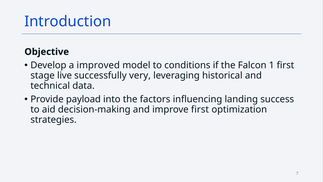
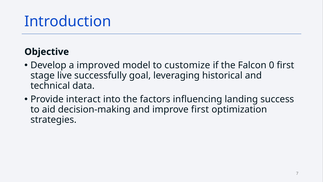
conditions: conditions -> customize (187, 65)
1: 1 -> 0 (272, 65)
very: very -> goal (140, 75)
payload: payload -> interact (83, 99)
